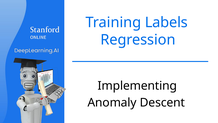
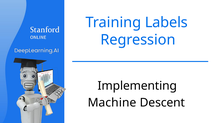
Anomaly: Anomaly -> Machine (112, 102)
